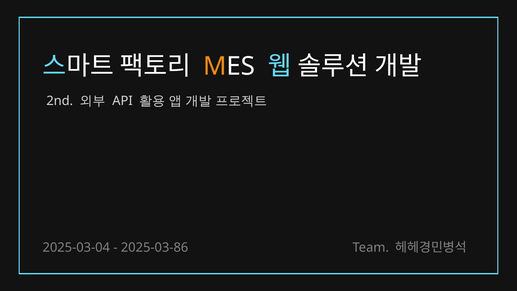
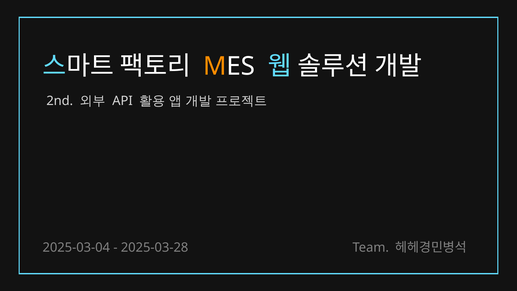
2025-03-86: 2025-03-86 -> 2025-03-28 (155, 247)
